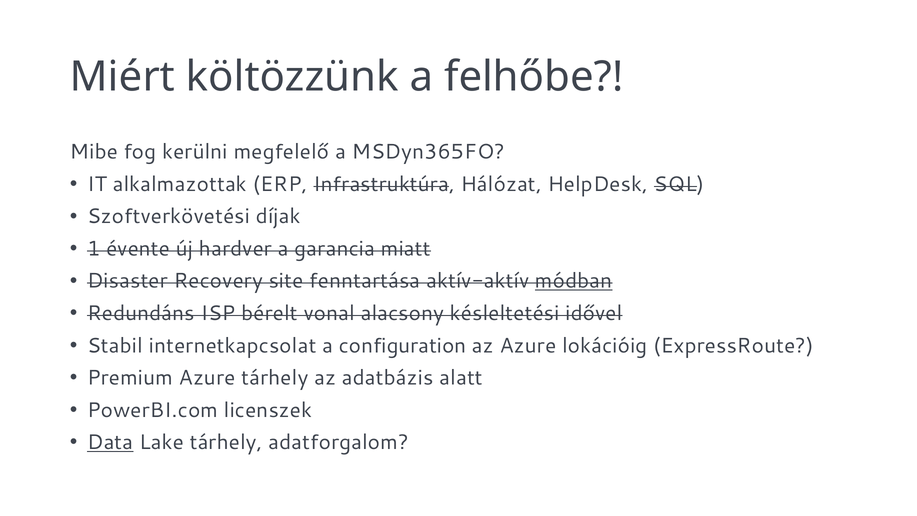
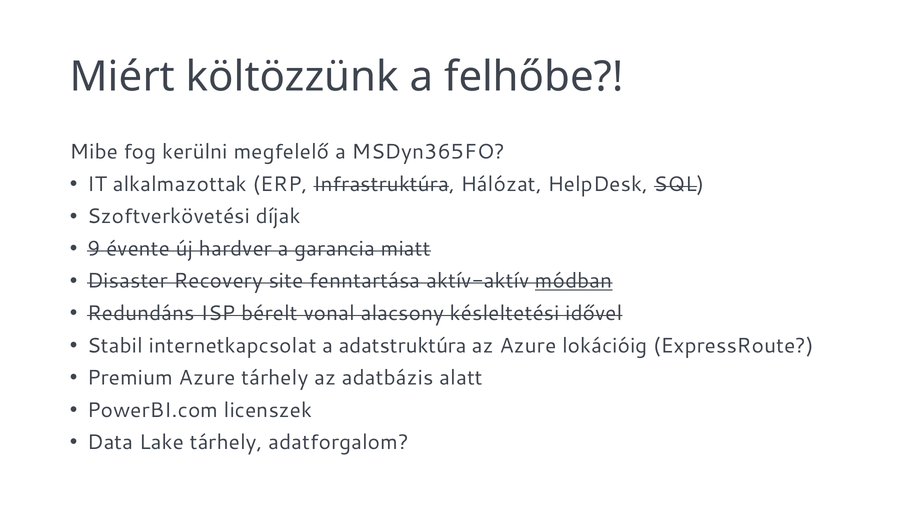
1: 1 -> 9 (94, 249)
configuration: configuration -> adatstruktúra (403, 345)
Data underline: present -> none (110, 442)
